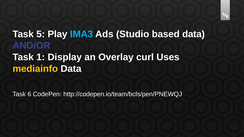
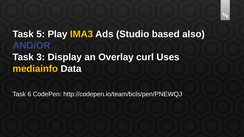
IMA3 colour: light blue -> yellow (82, 34)
based data: data -> also (193, 34)
1: 1 -> 3 (41, 57)
